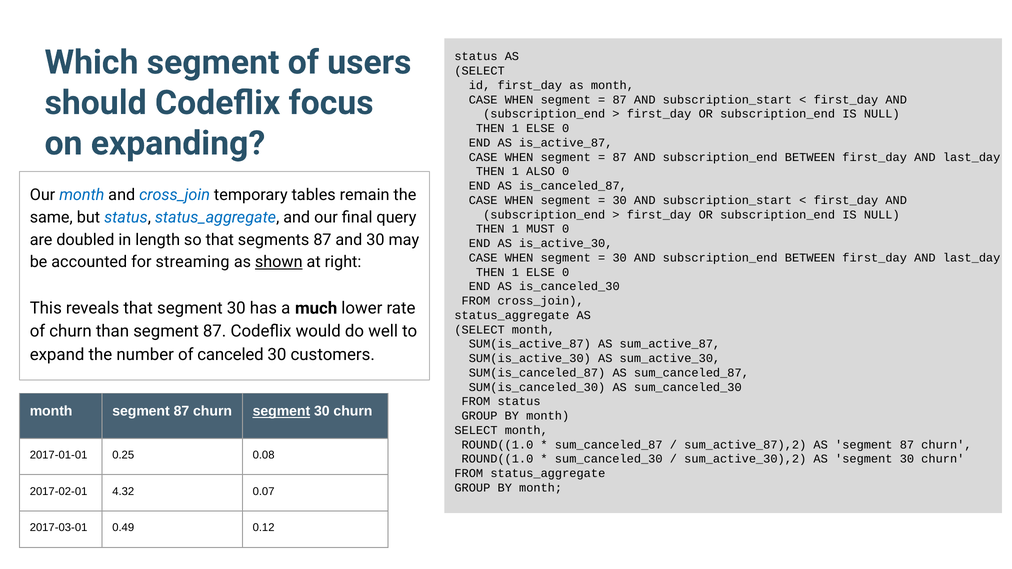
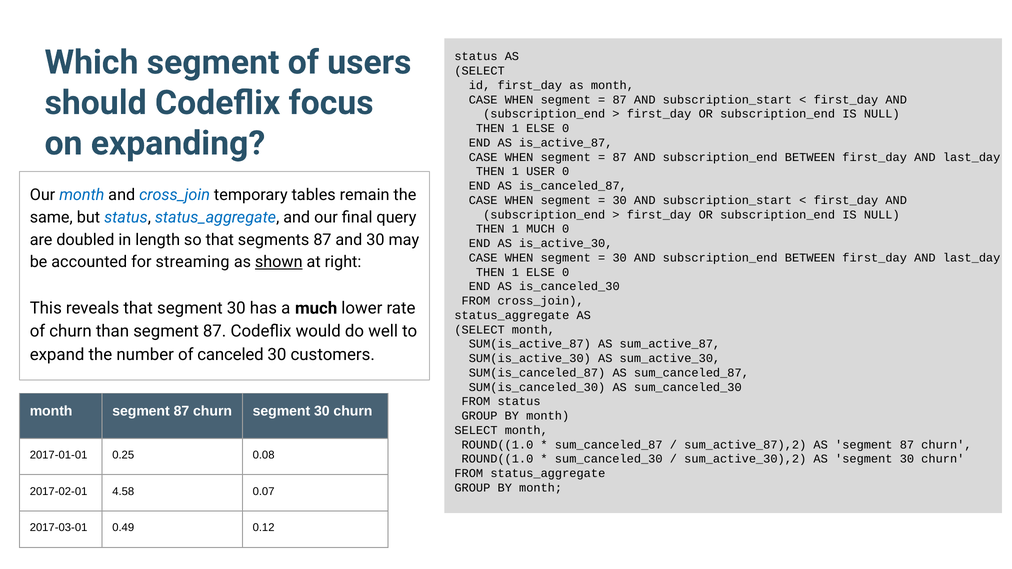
ALSO: ALSO -> USER (541, 172)
1 MUST: MUST -> MUCH (541, 229)
segment underline: present -> none (281, 412)
4.32: 4.32 -> 4.58 (123, 492)
